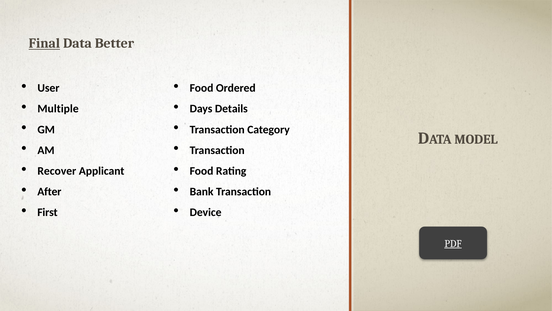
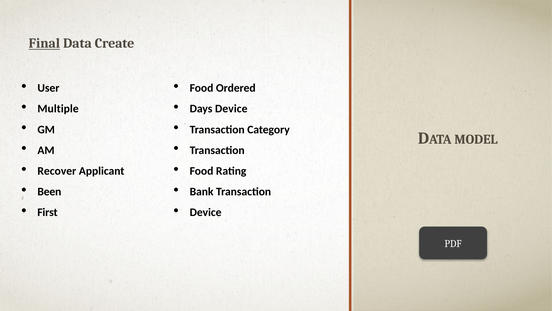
Better: Better -> Create (114, 43)
Days Details: Details -> Device (231, 109)
After: After -> Been (49, 191)
PDF underline: present -> none (453, 243)
